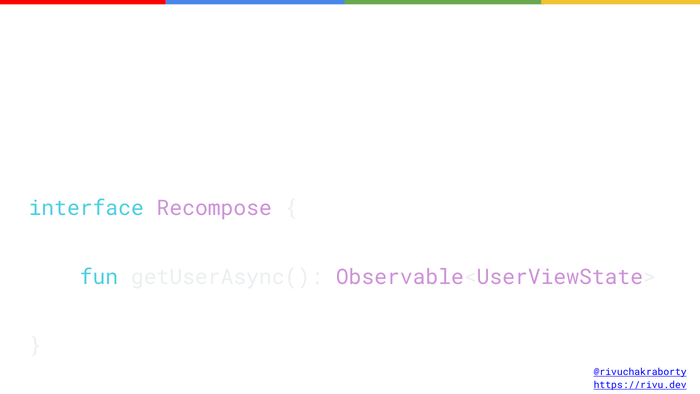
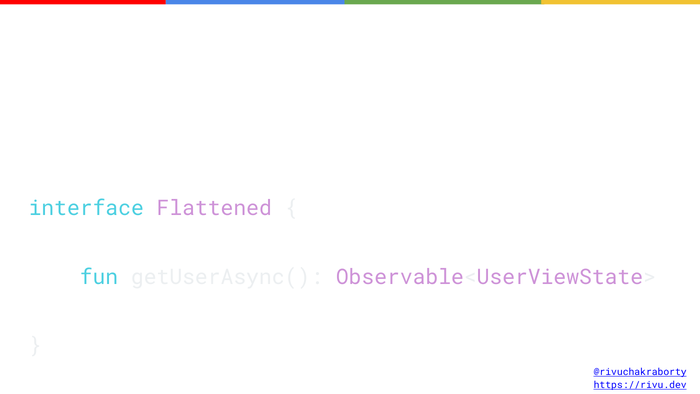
Recompose: Recompose -> Flattened (214, 208)
